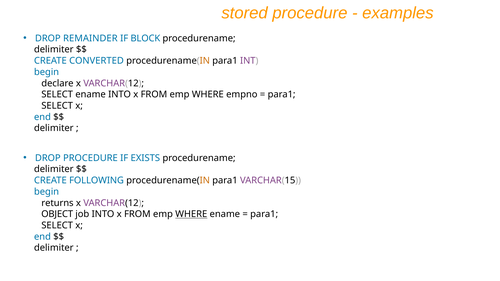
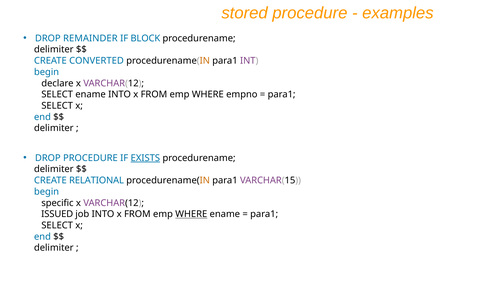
EXISTS underline: none -> present (145, 158)
FOLLOWING: FOLLOWING -> RELATIONAL (97, 181)
returns: returns -> specific (57, 203)
OBJECT: OBJECT -> ISSUED (57, 214)
